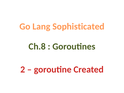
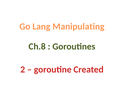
Sophisticated: Sophisticated -> Manipulating (78, 27)
